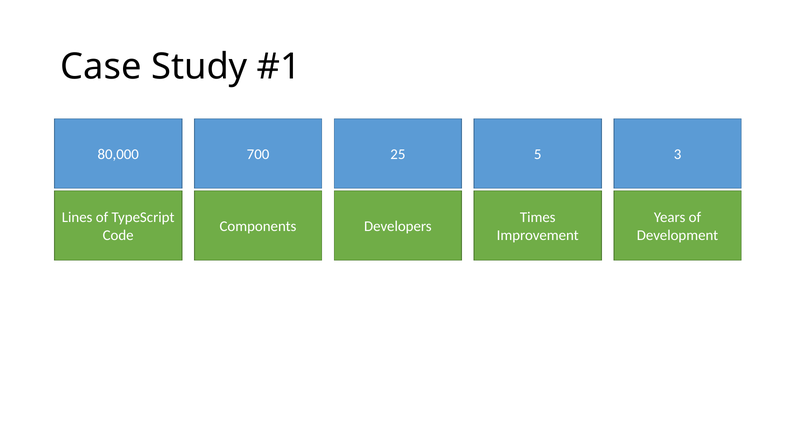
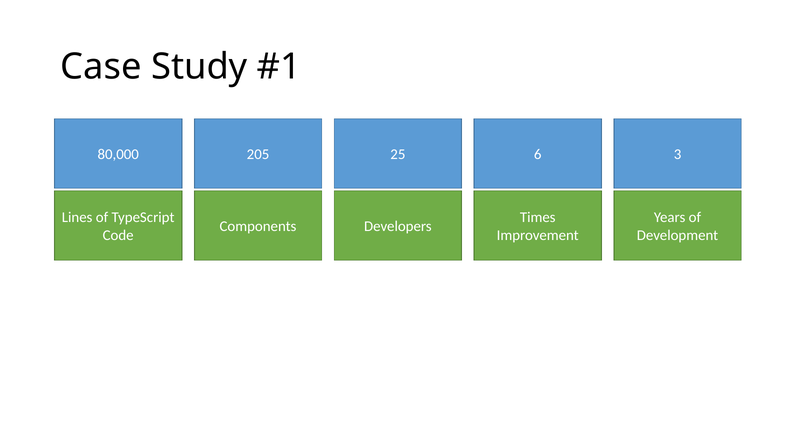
700: 700 -> 205 (258, 155)
5: 5 -> 6 (538, 155)
